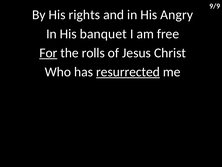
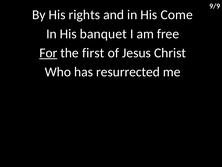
Angry: Angry -> Come (177, 15)
rolls: rolls -> first (93, 53)
resurrected underline: present -> none (128, 72)
